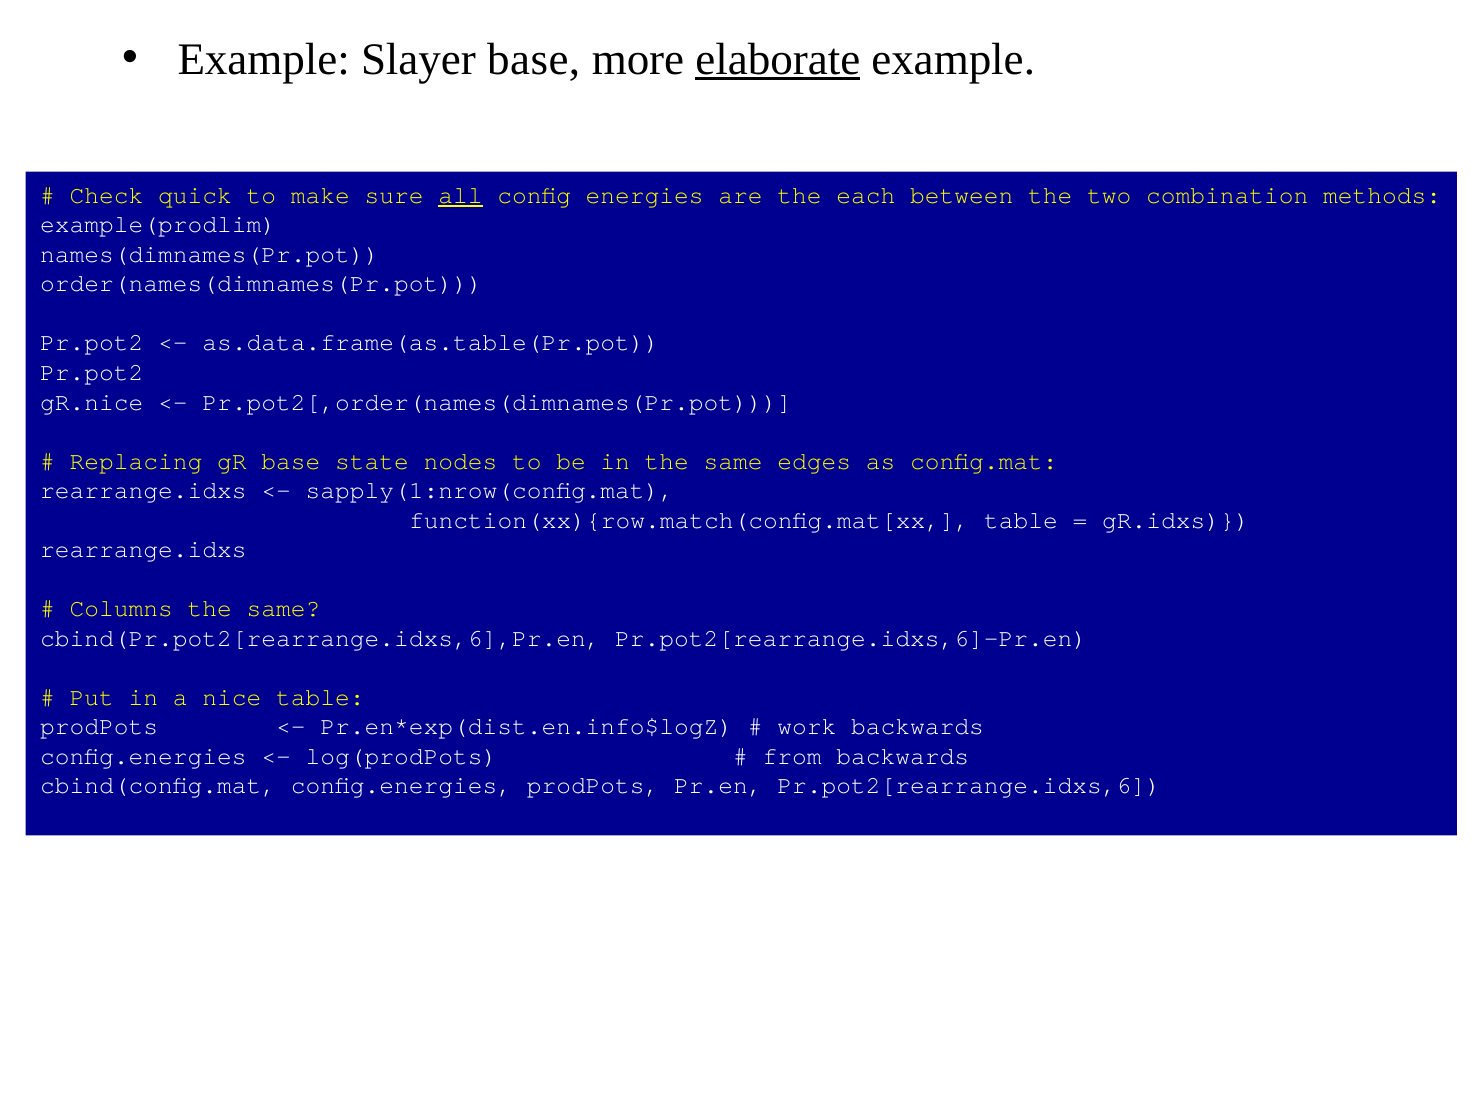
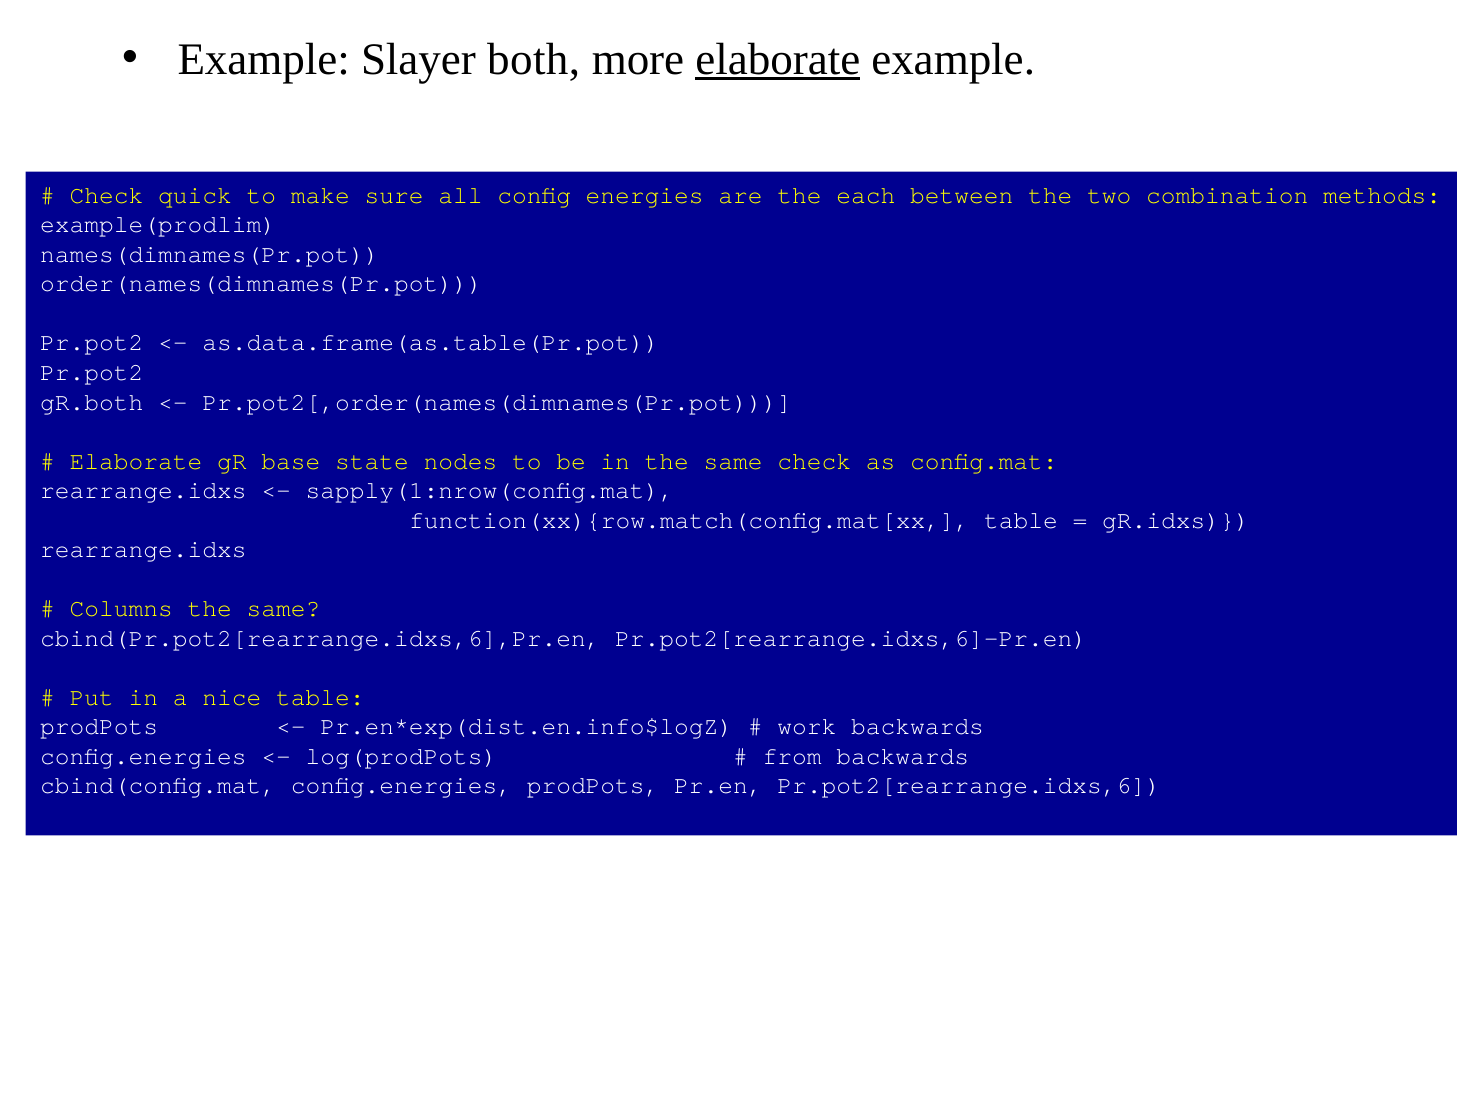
Slayer base: base -> both (534, 59)
all underline: present -> none (460, 195)
gR.nice: gR.nice -> gR.both (92, 402)
Replacing: Replacing -> Elaborate (136, 461)
same edges: edges -> check (814, 461)
